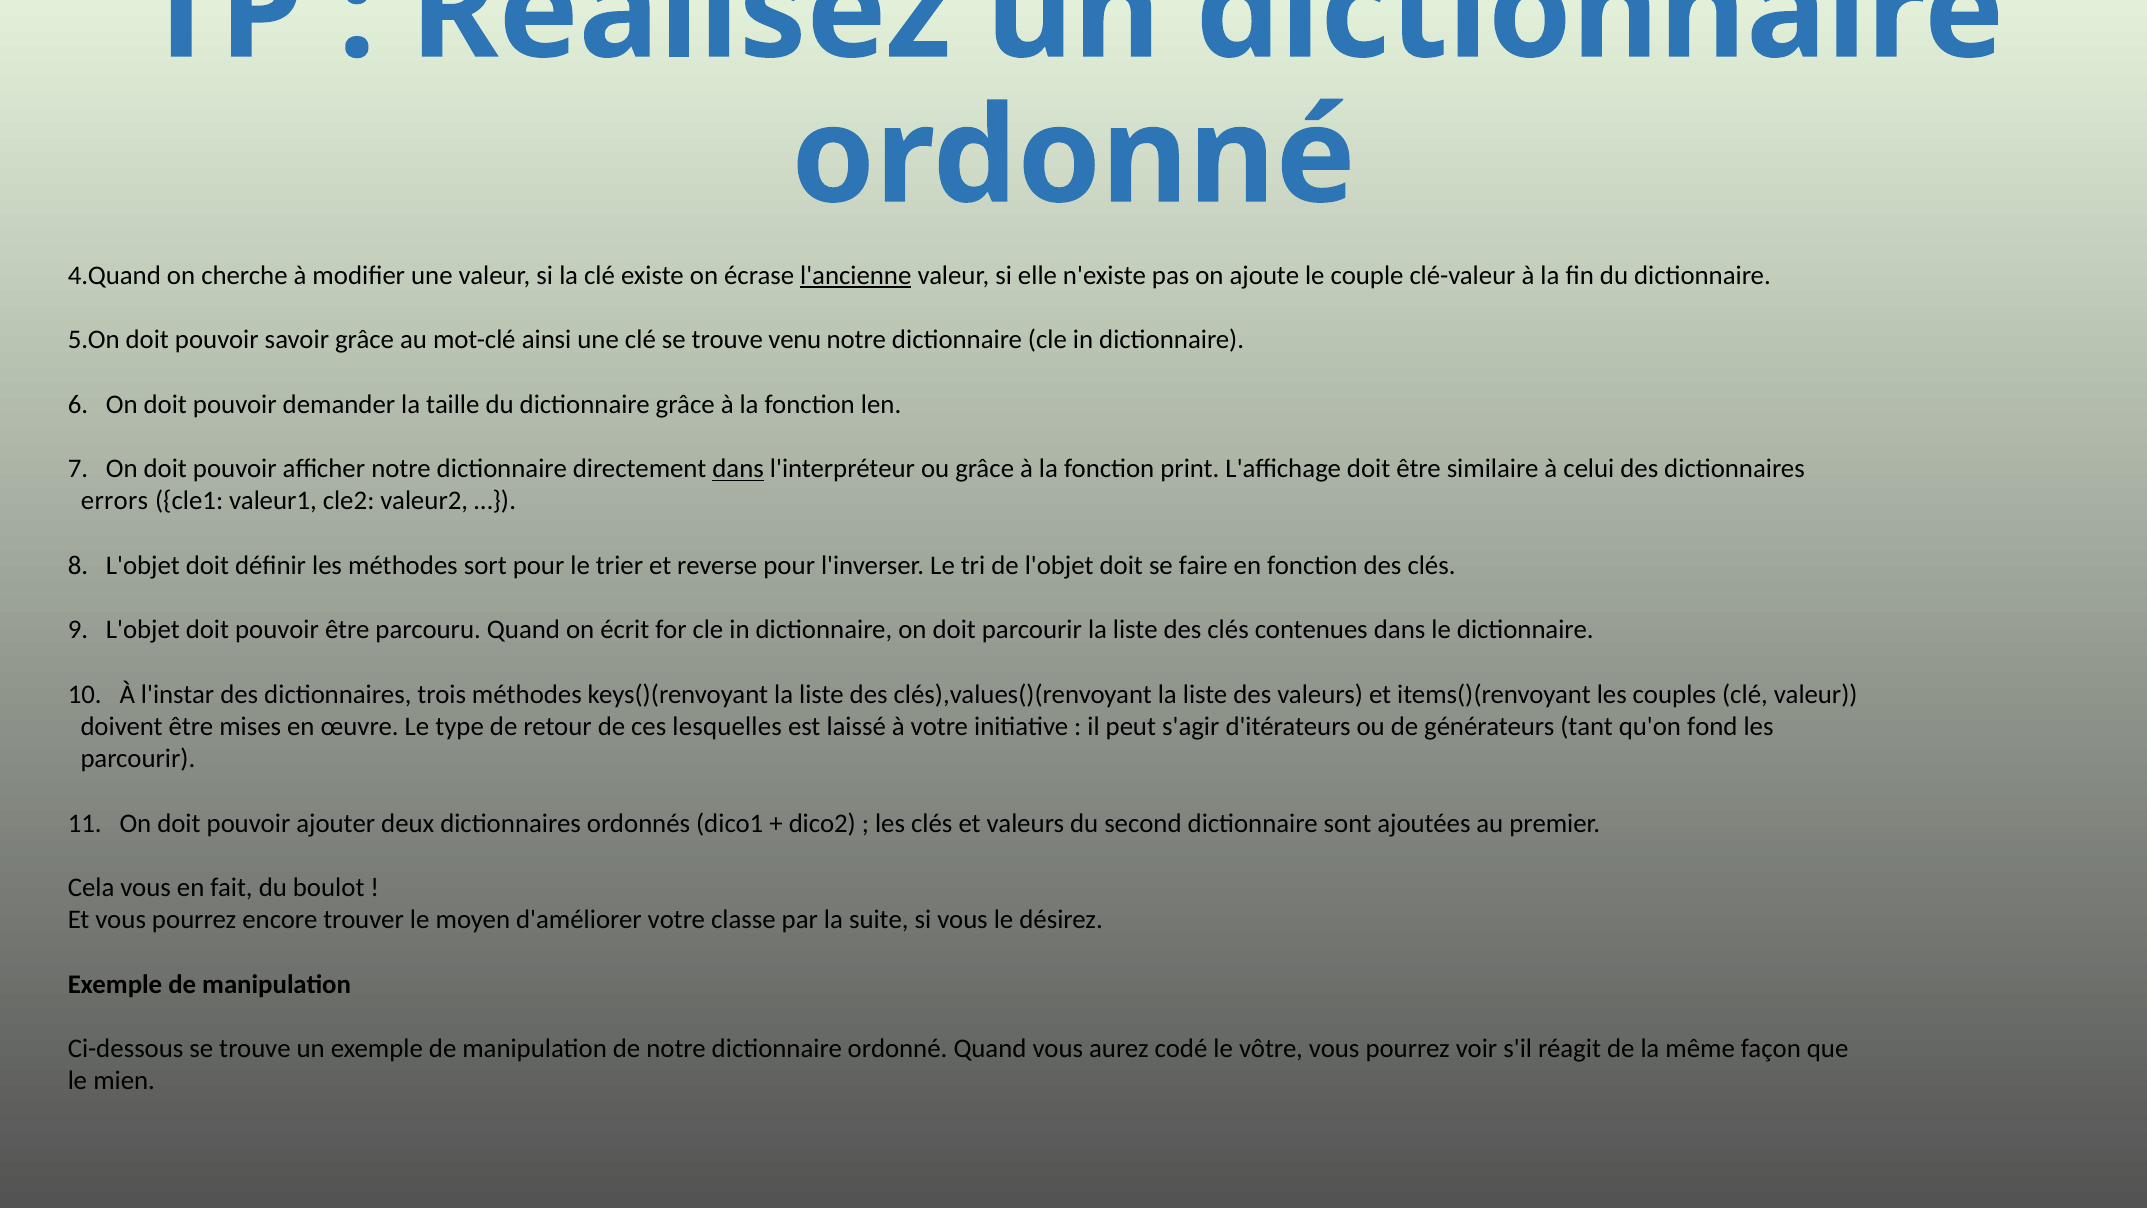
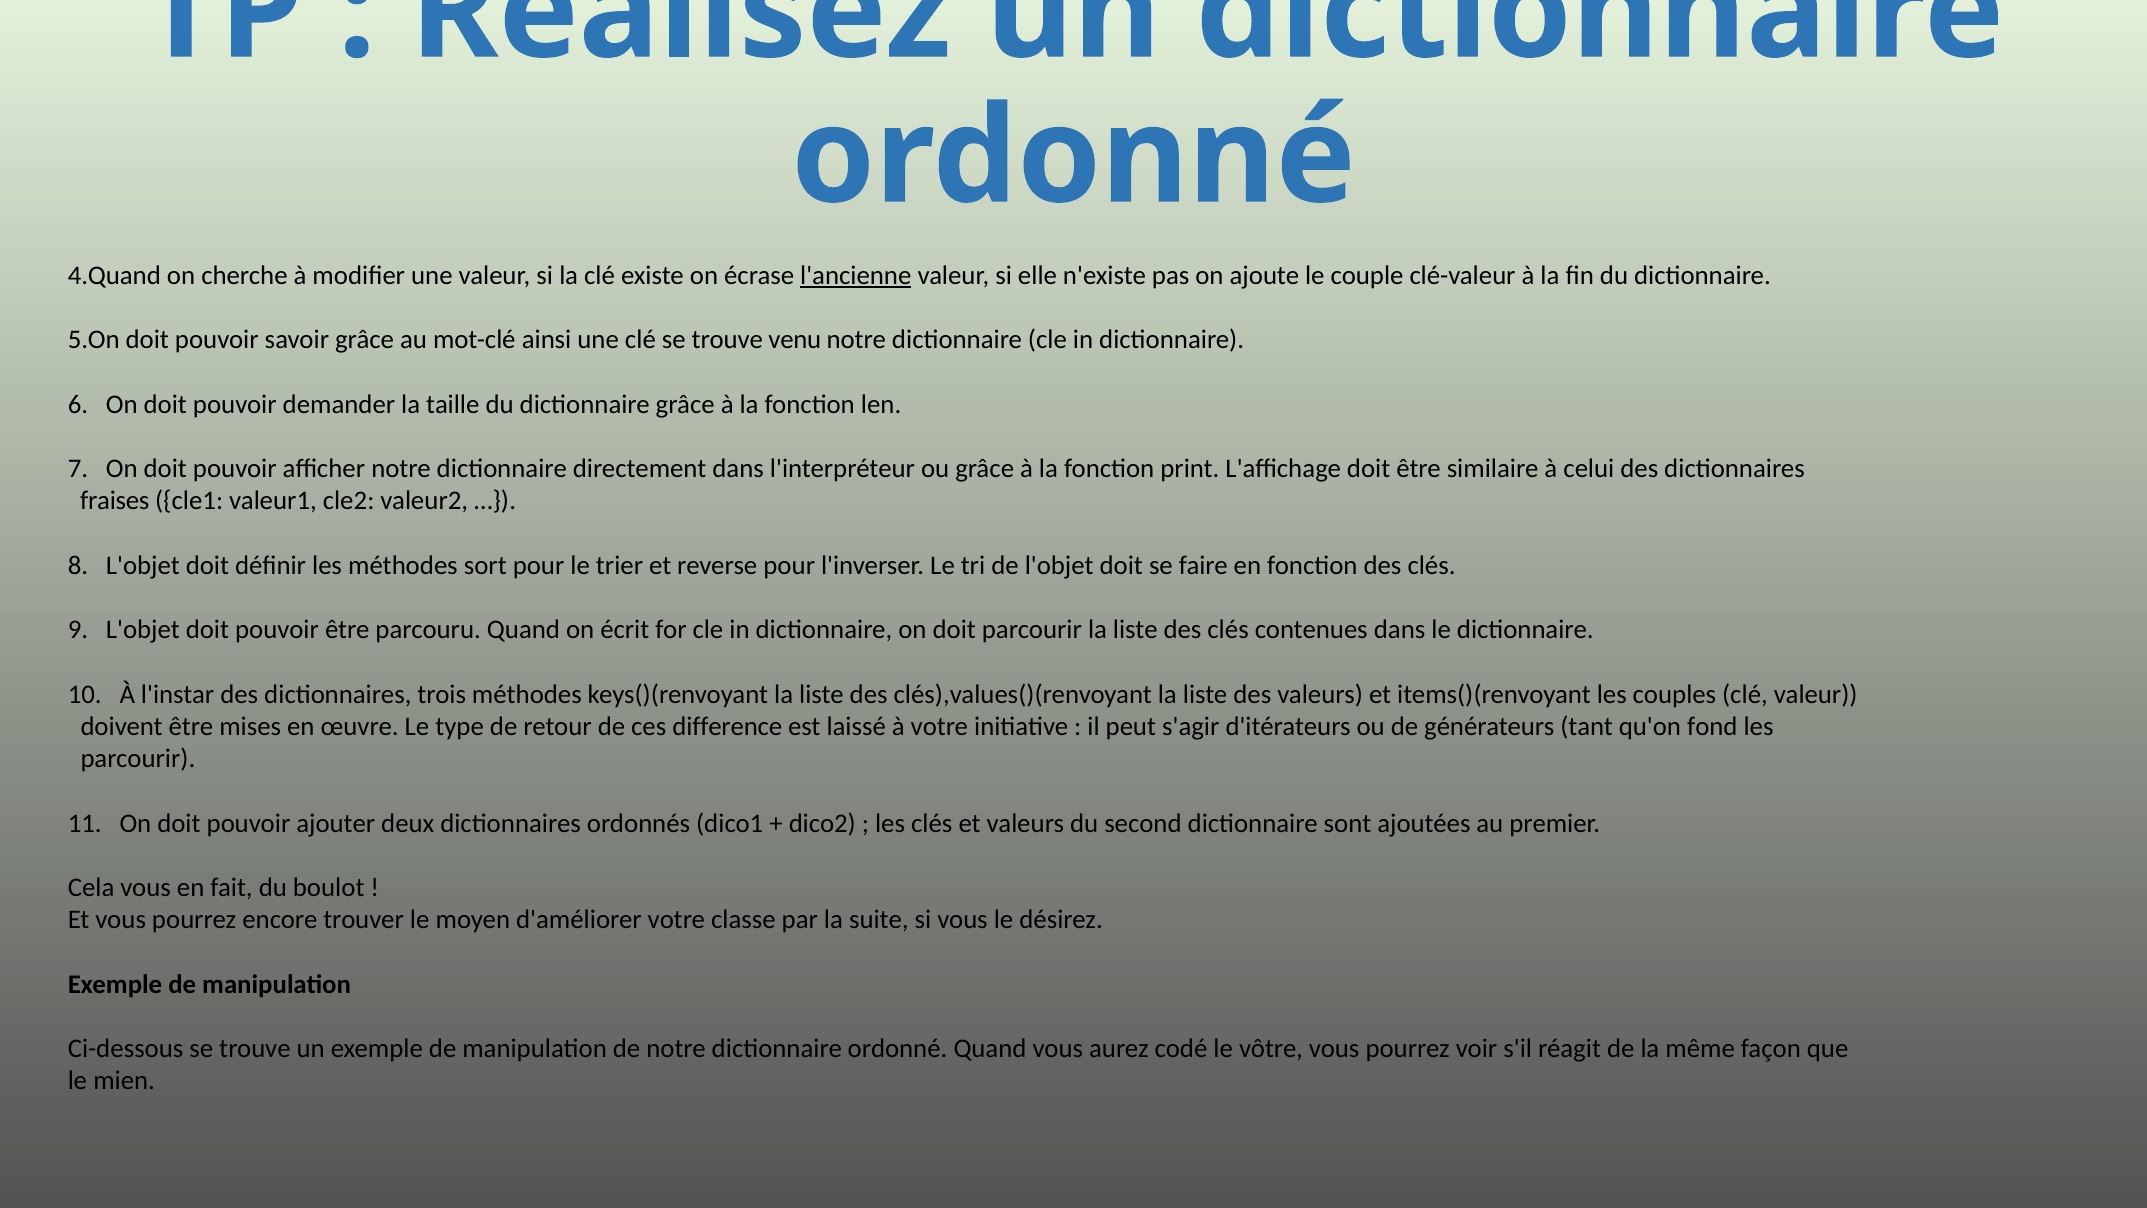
dans underline: present -> none (738, 469)
errors: errors -> fraises (115, 501)
lesquelles: lesquelles -> difference (727, 726)
